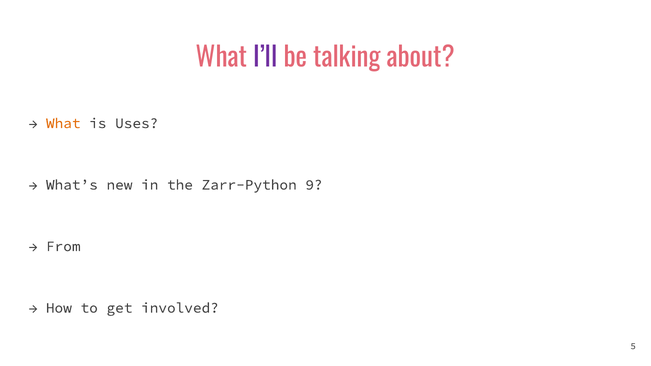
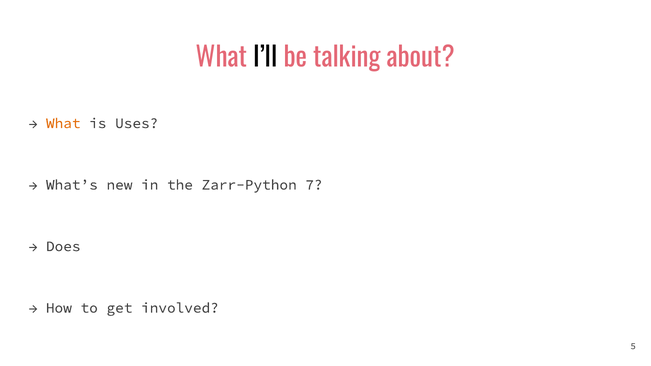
I’ll colour: purple -> black (265, 58)
9: 9 -> 7 (314, 185)
From: From -> Does (63, 246)
